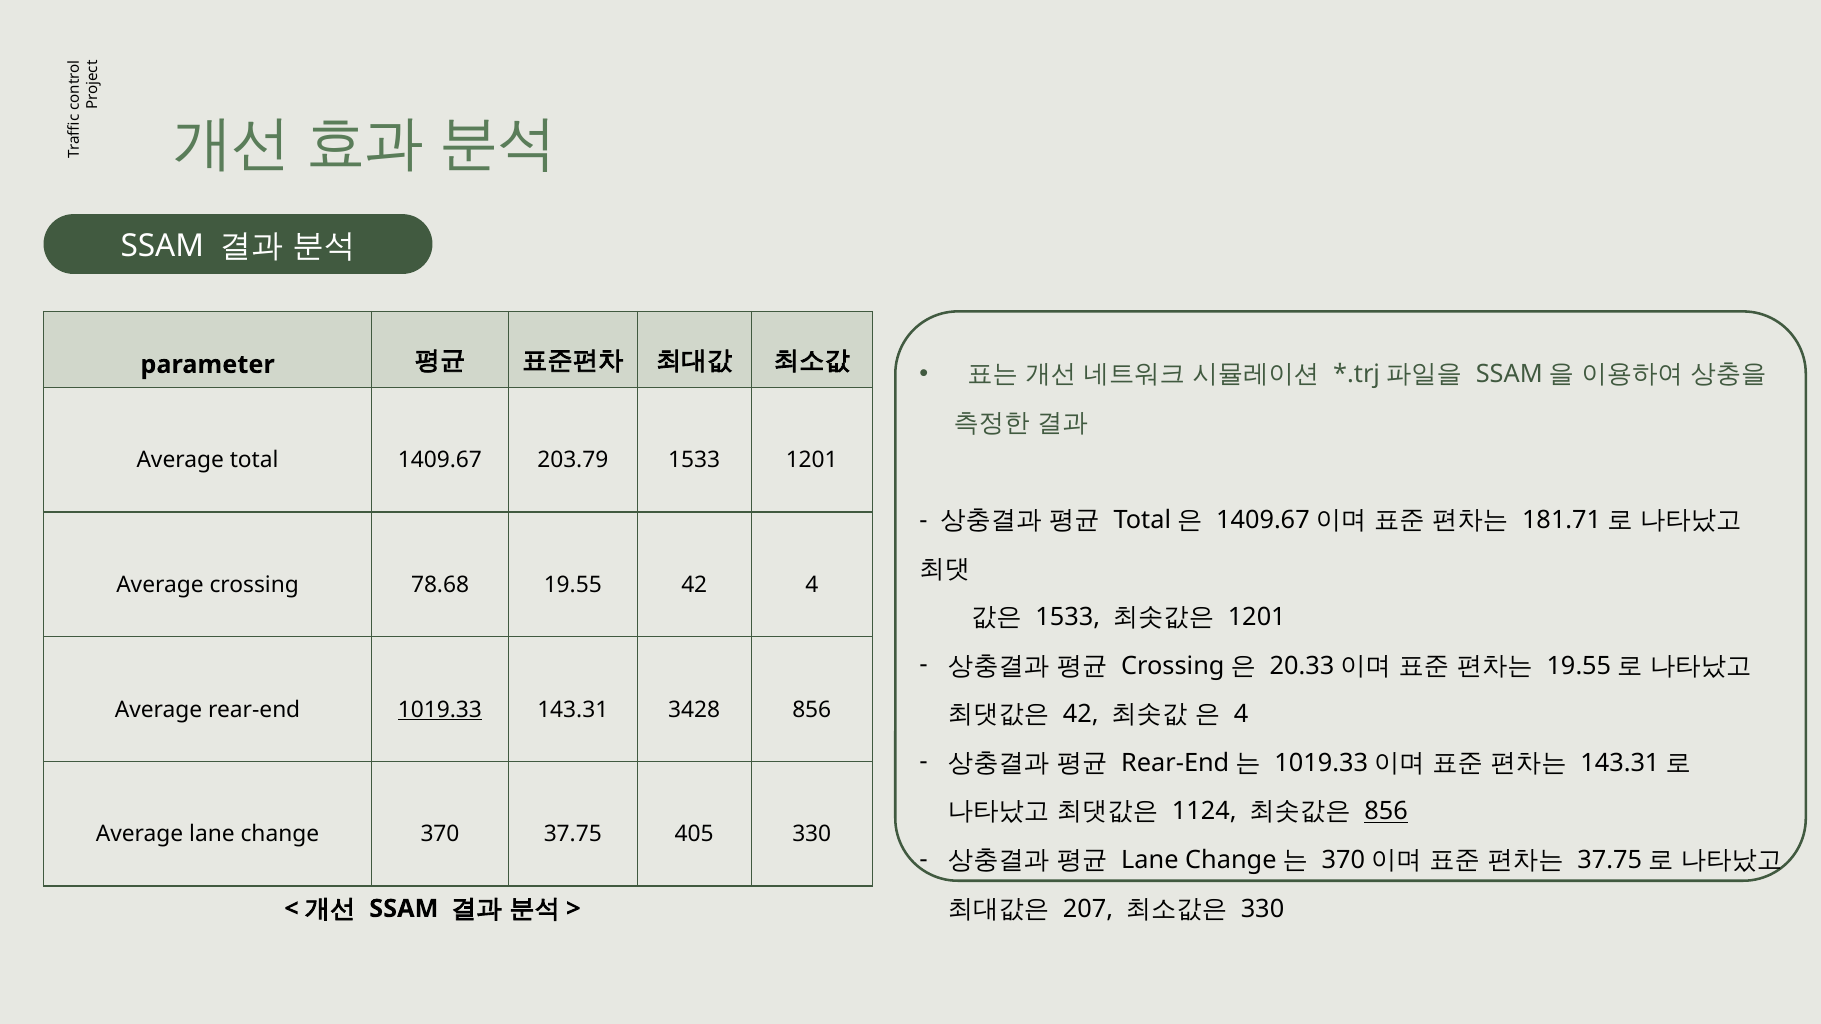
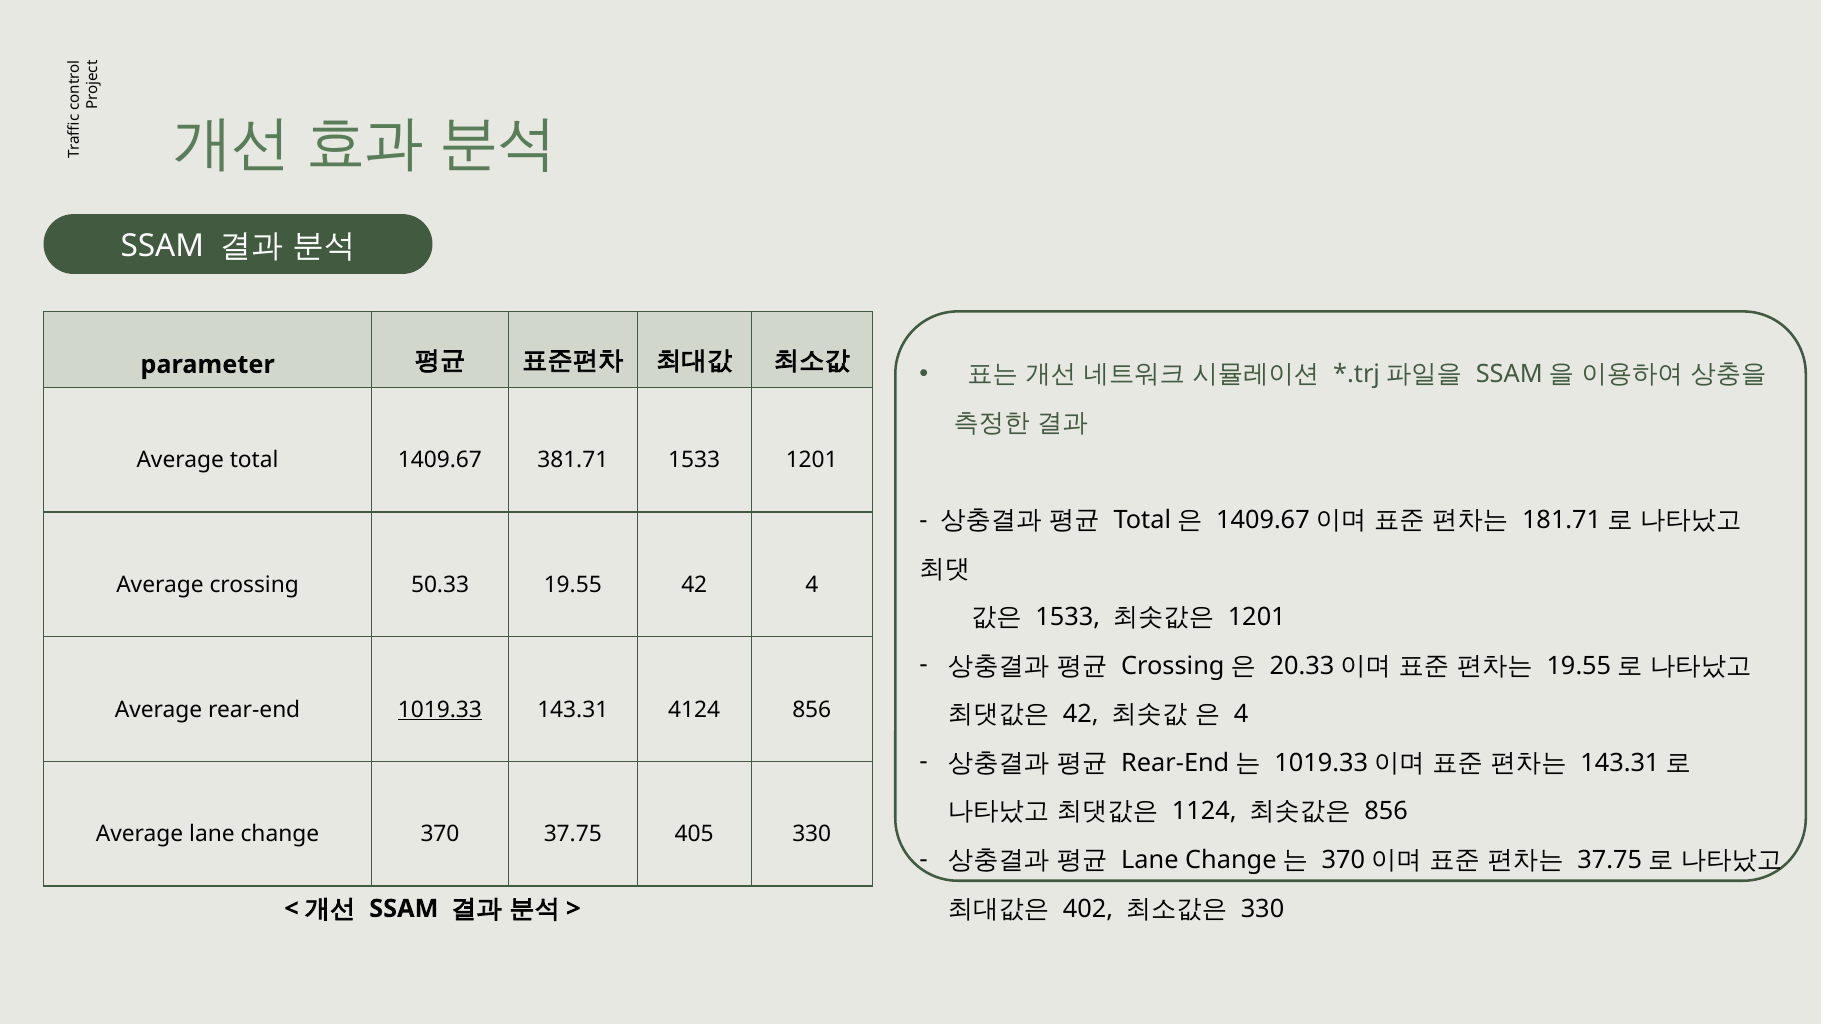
203.79: 203.79 -> 381.71 (573, 460)
78.68: 78.68 -> 50.33 (440, 585)
3428: 3428 -> 4124 (694, 710)
856 underline: present -> none (1386, 812)
207: 207 -> 402 (1088, 909)
